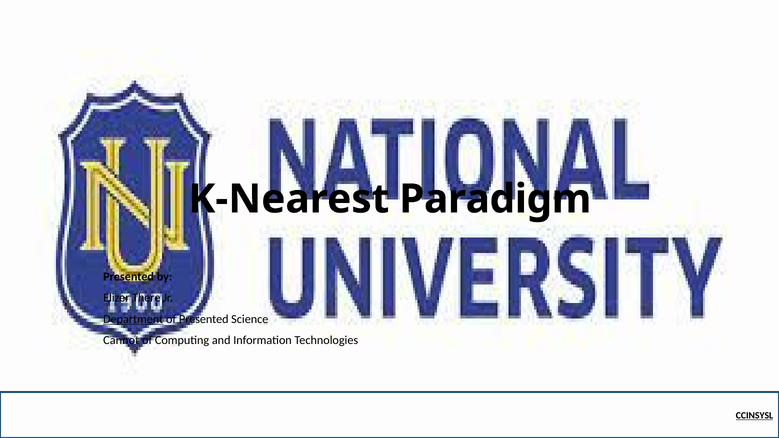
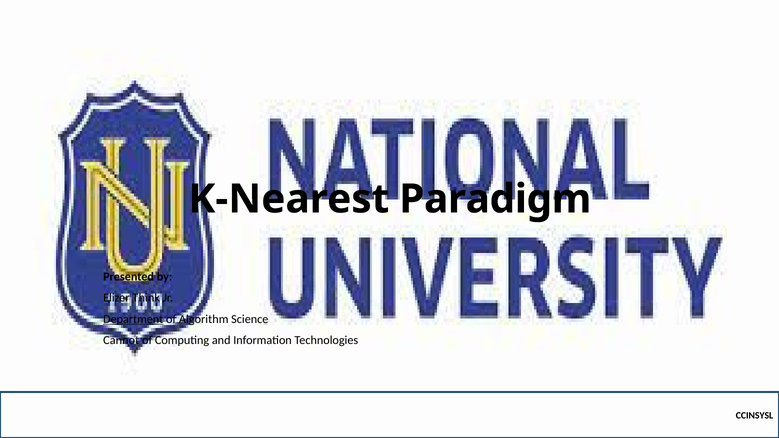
There: There -> Think (146, 298)
of Presented: Presented -> Algorithm (204, 319)
CCINSYSL underline: present -> none (755, 416)
